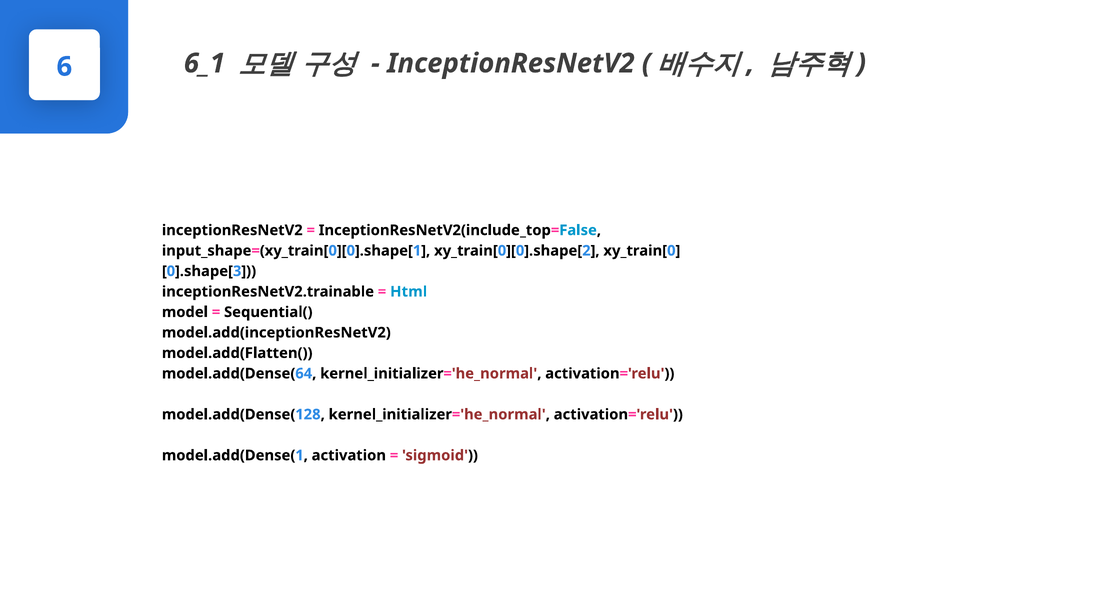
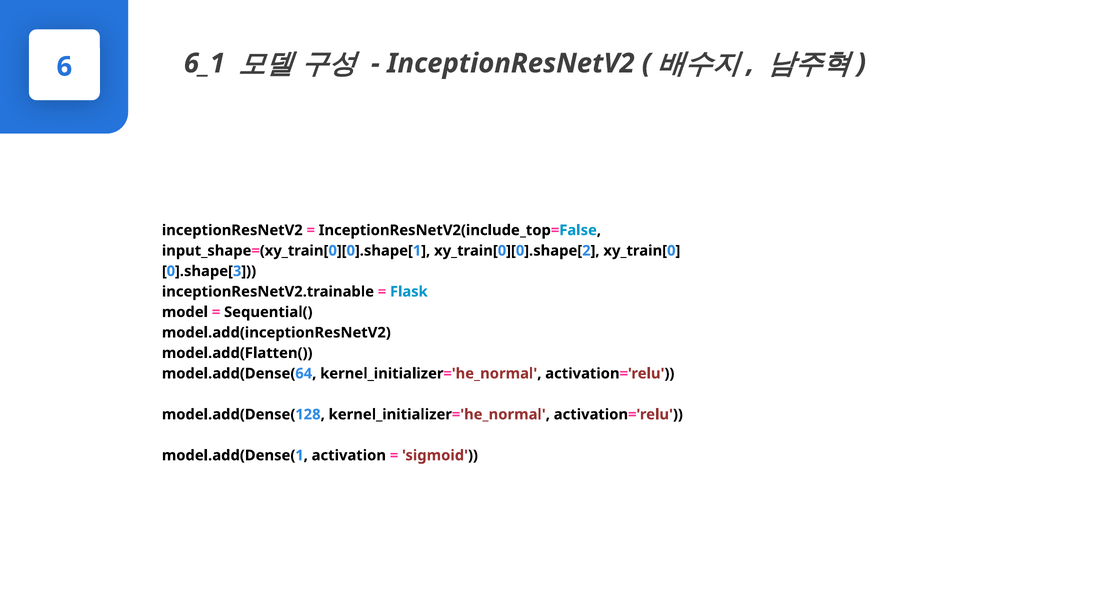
Html: Html -> Flask (409, 292)
